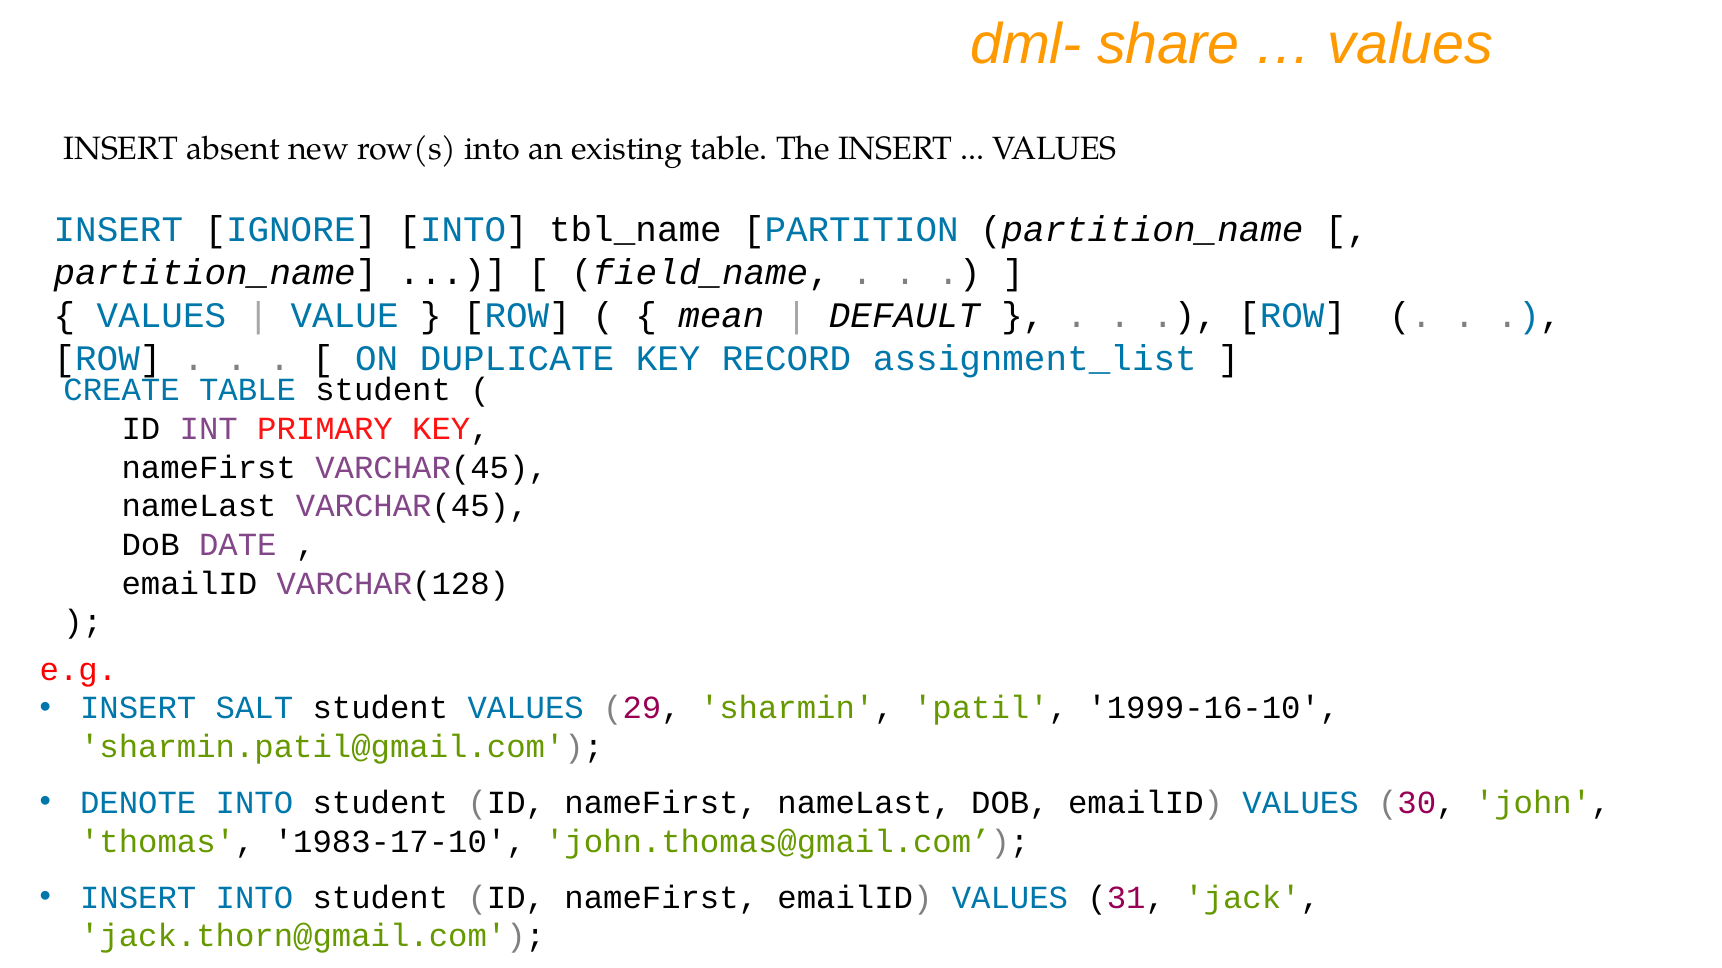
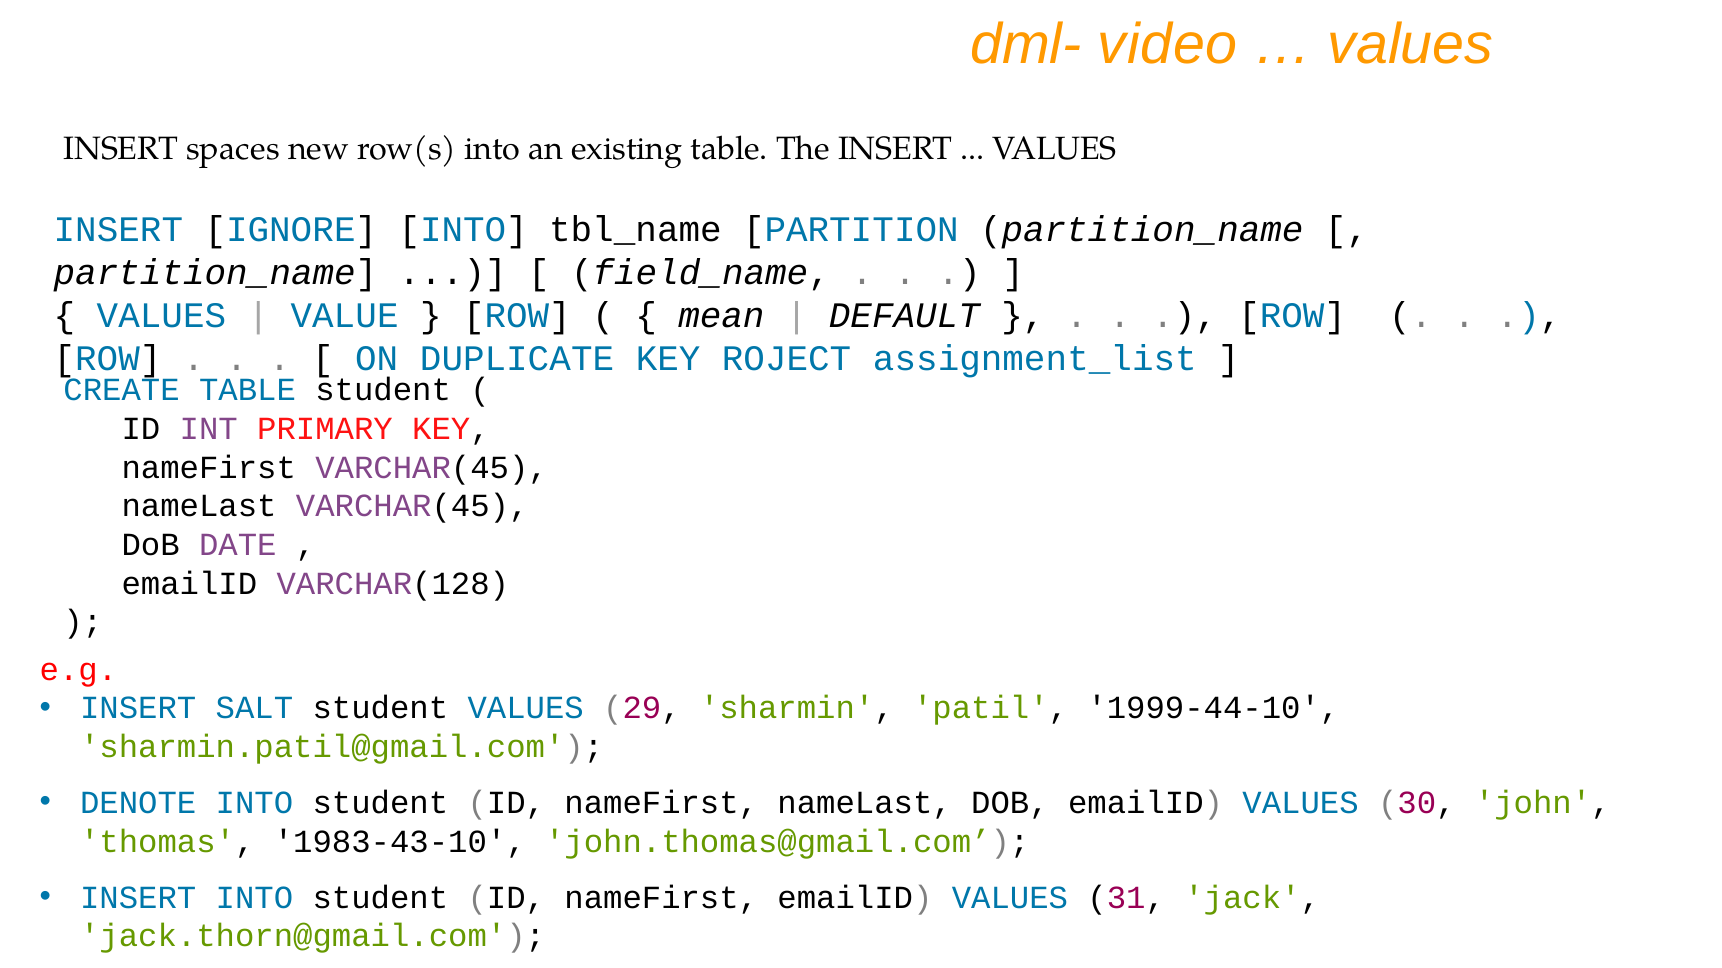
share: share -> video (1168, 45)
absent: absent -> spaces (233, 149)
RECORD: RECORD -> ROJECT (787, 359)
1999-16-10: 1999-16-10 -> 1999-44-10 (1213, 709)
1983-17-10: 1983-17-10 -> 1983-43-10 (400, 842)
